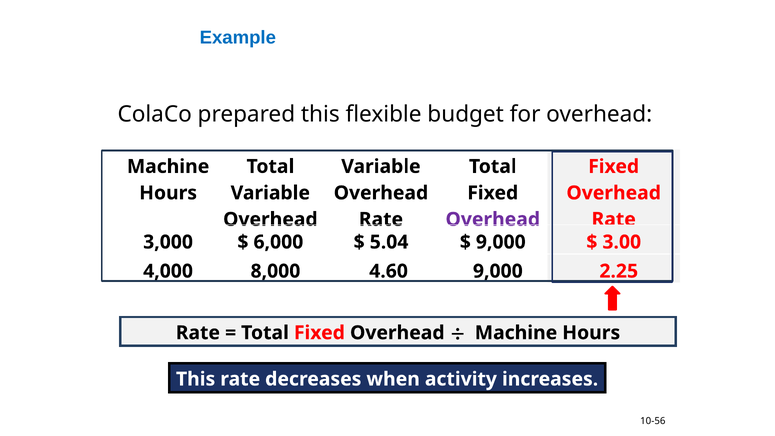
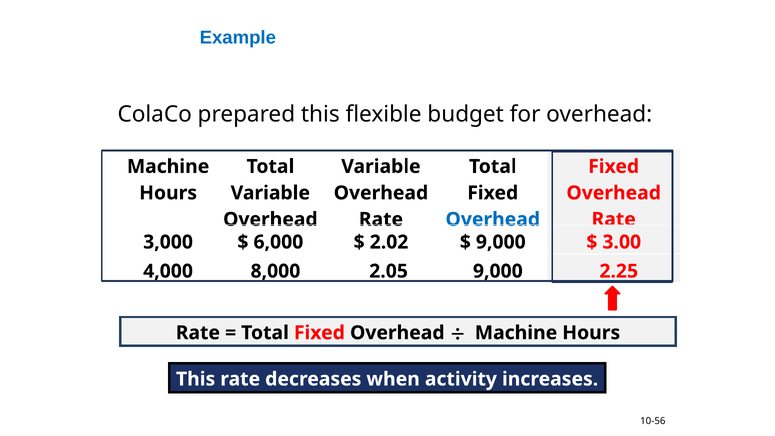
Overhead colour: purple -> blue (493, 219)
5.04: 5.04 -> 2.02 (389, 242)
4.60: 4.60 -> 2.05 (389, 271)
